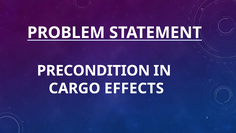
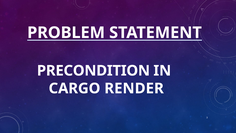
EFFECTS: EFFECTS -> RENDER (134, 88)
